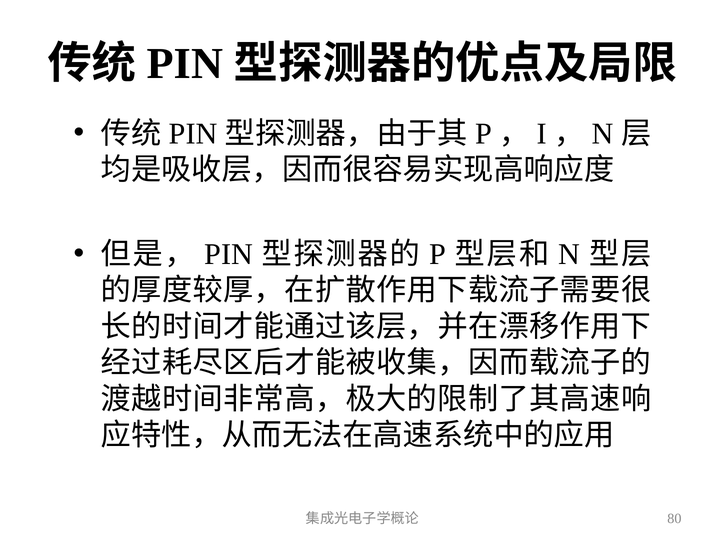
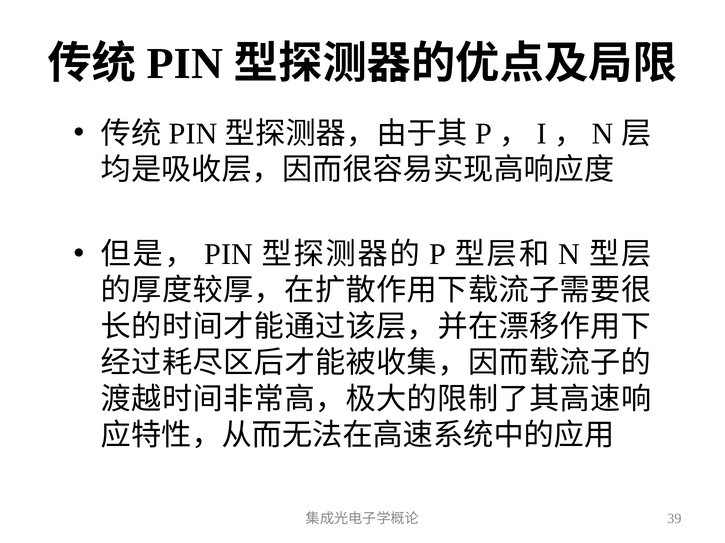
80: 80 -> 39 (674, 519)
